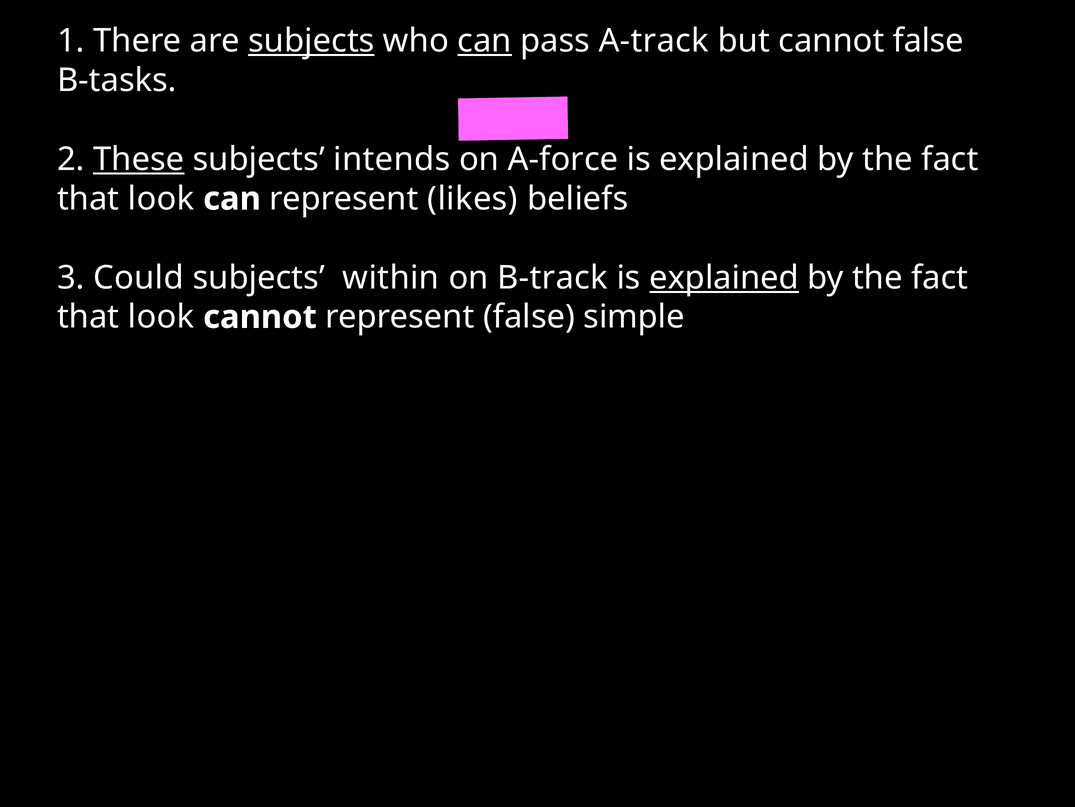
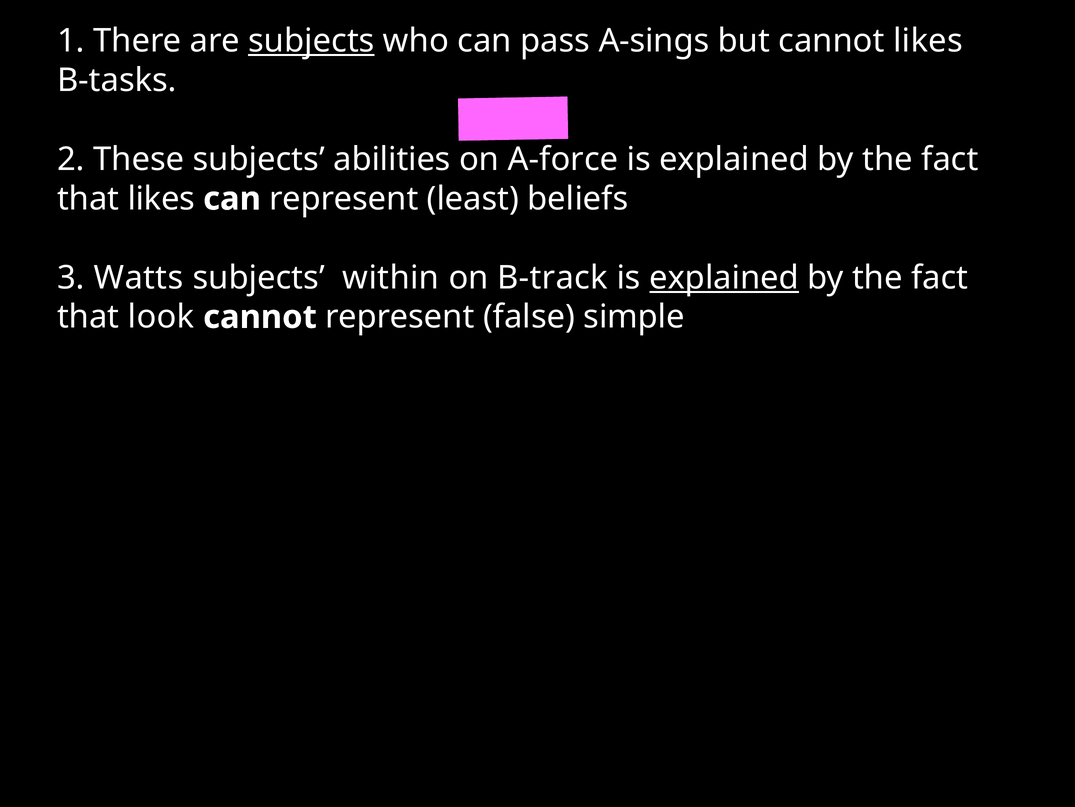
can underline: present -> none (485, 41)
A-track: A-track -> A-sings (654, 41)
cannot false: false -> likes (928, 41)
These underline: present -> none (139, 159)
intends: intends -> abilities (392, 159)
look: look -> likes (161, 199)
likes: likes -> least (473, 199)
Could: Could -> Watts (139, 277)
